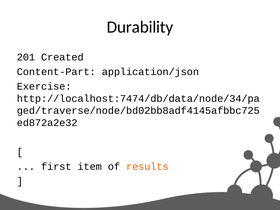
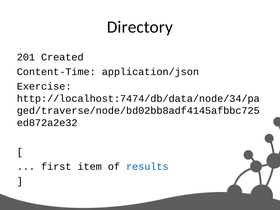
Durability: Durability -> Directory (140, 27)
Content-Part: Content-Part -> Content-Time (56, 72)
results colour: orange -> blue (147, 167)
